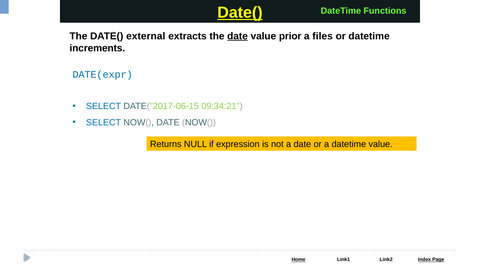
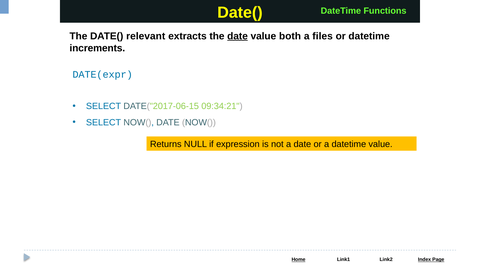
Date( underline: present -> none (240, 12)
external: external -> relevant (146, 36)
prior: prior -> both (290, 36)
